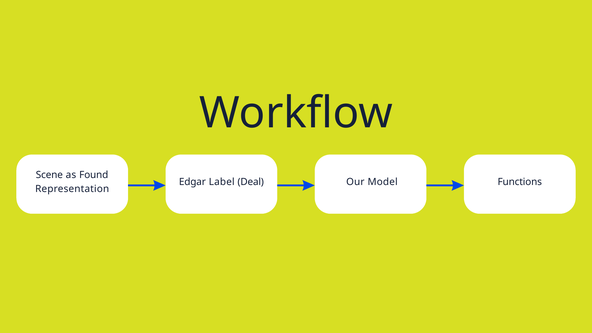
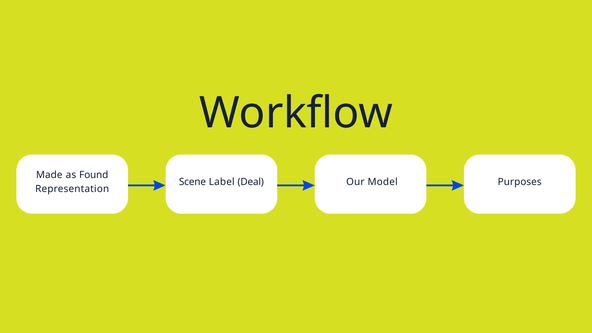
Scene: Scene -> Made (49, 175)
Edgar: Edgar -> Scene (192, 182)
Functions: Functions -> Purposes (520, 182)
